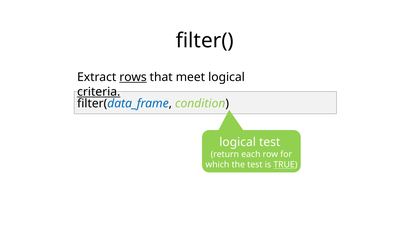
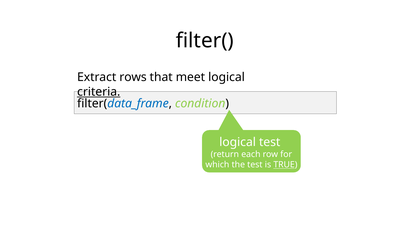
rows underline: present -> none (133, 77)
